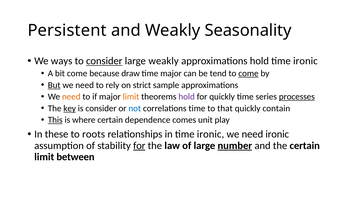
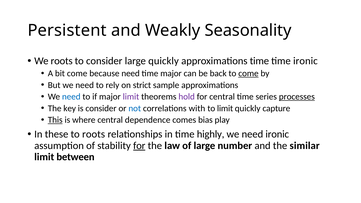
We ways: ways -> roots (62, 61)
consider underline: present -> none (104, 61)
large weakly: weakly -> quickly (164, 61)
approximations hold: hold -> time (259, 61)
because draw: draw -> need (131, 73)
tend: tend -> back (218, 73)
But underline: present -> none (54, 85)
need colour: orange -> blue (71, 97)
limit colour: orange -> purple (131, 97)
for quickly: quickly -> central (222, 97)
key underline: present -> none (70, 108)
correlations time: time -> with (197, 108)
to that: that -> limit (225, 108)
contain: contain -> capture (276, 108)
where certain: certain -> central (110, 120)
unit: unit -> bias (205, 120)
in time ironic: ironic -> highly (211, 134)
number underline: present -> none (235, 146)
the certain: certain -> similar (305, 146)
